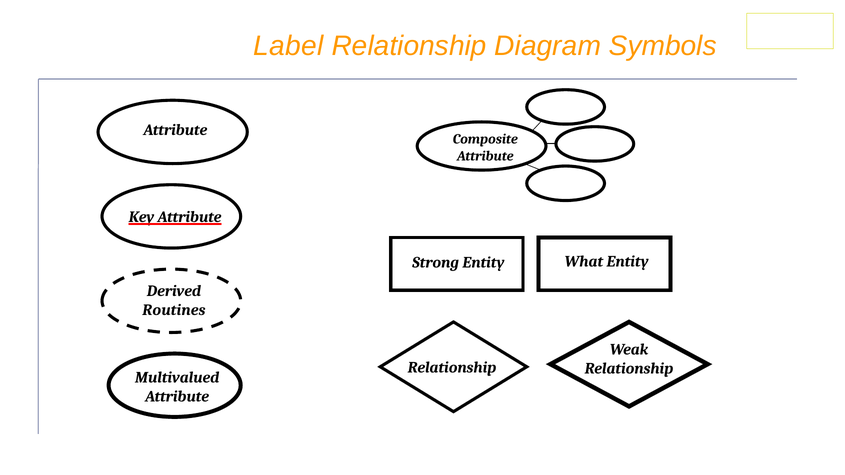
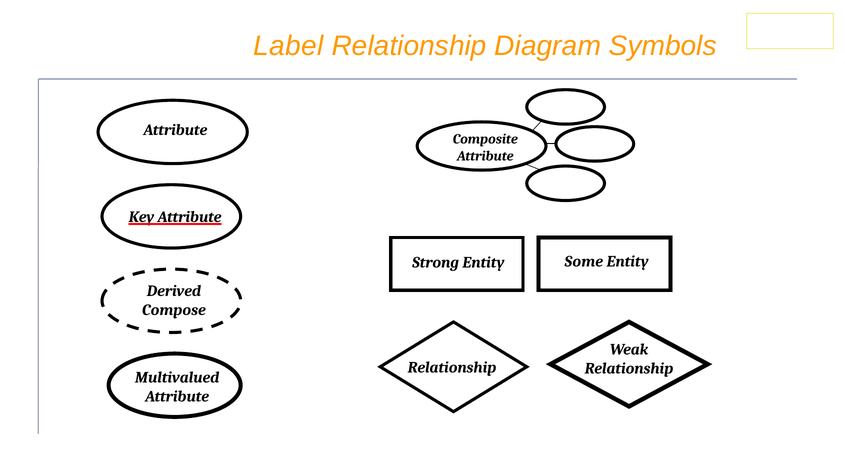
What: What -> Some (584, 262)
Routines: Routines -> Compose (174, 310)
